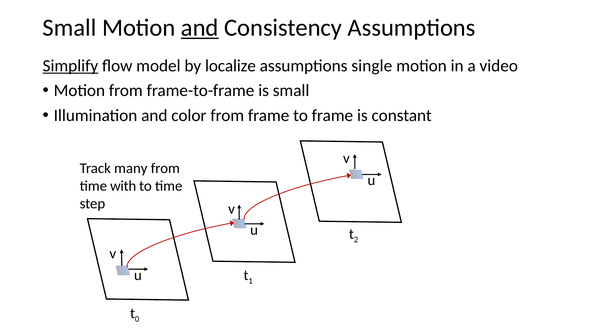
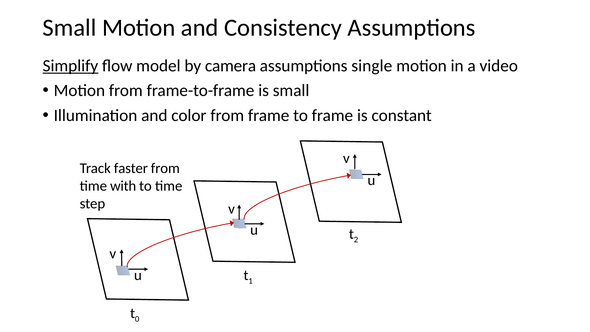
and underline: present -> none (200, 28)
localize: localize -> camera (231, 66)
many: many -> faster (131, 168)
